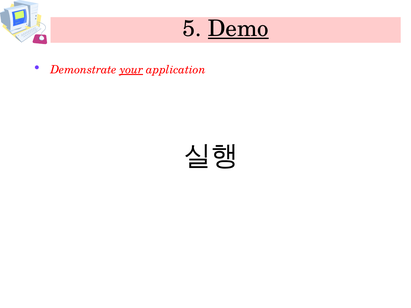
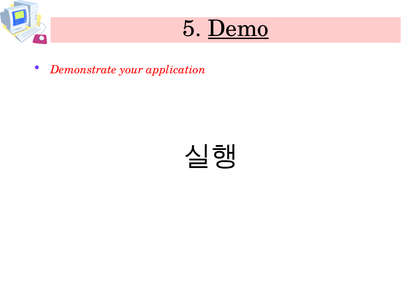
your underline: present -> none (131, 70)
